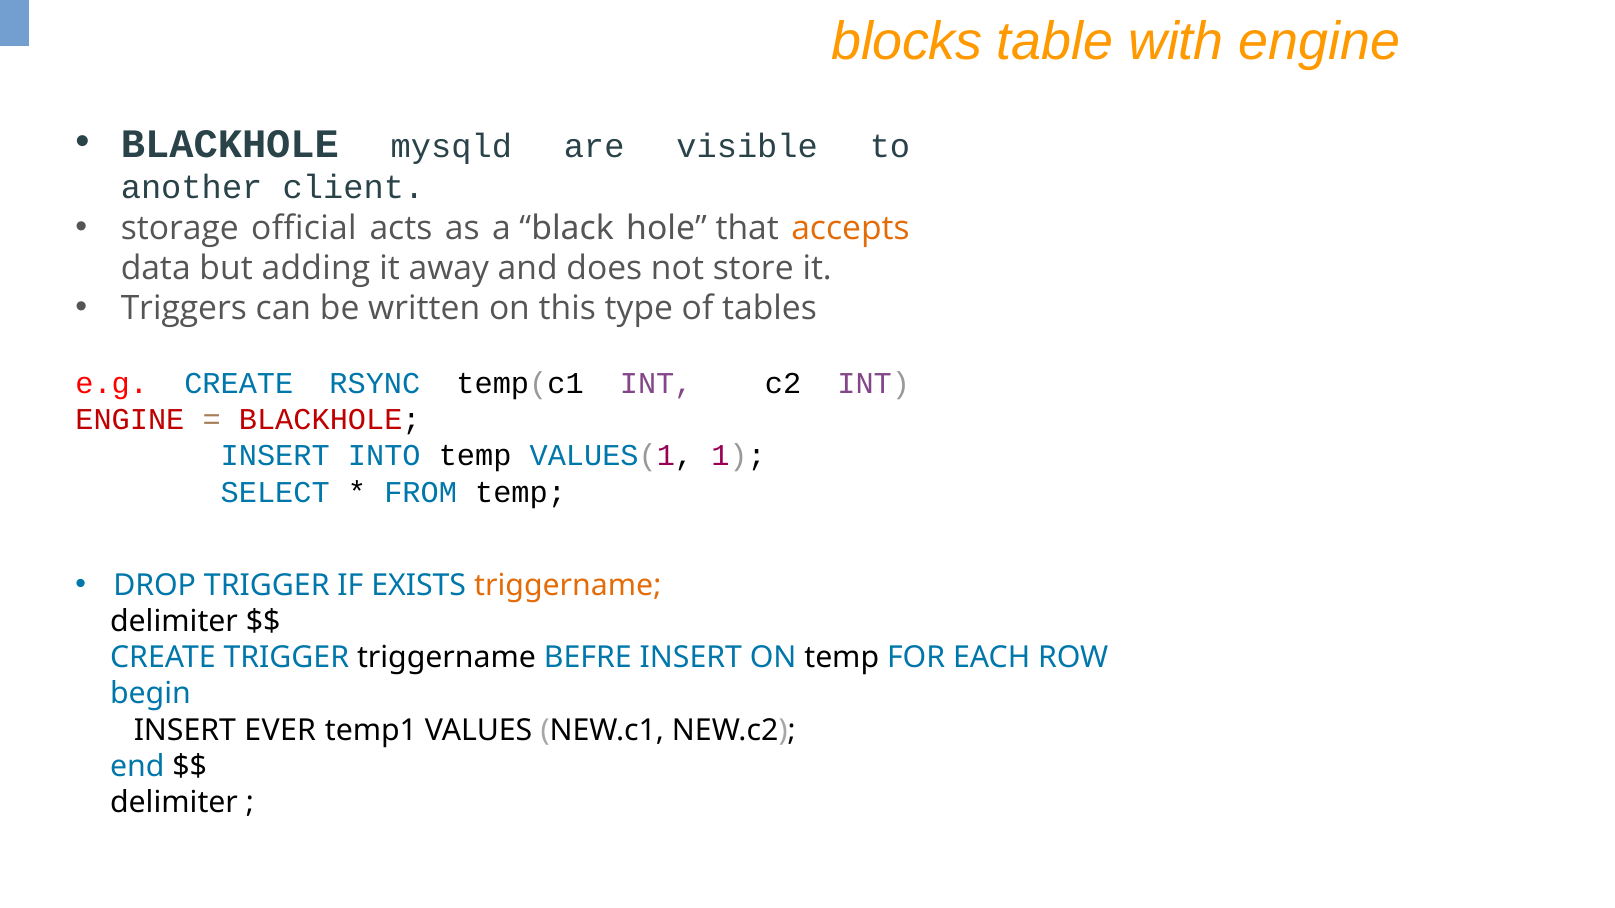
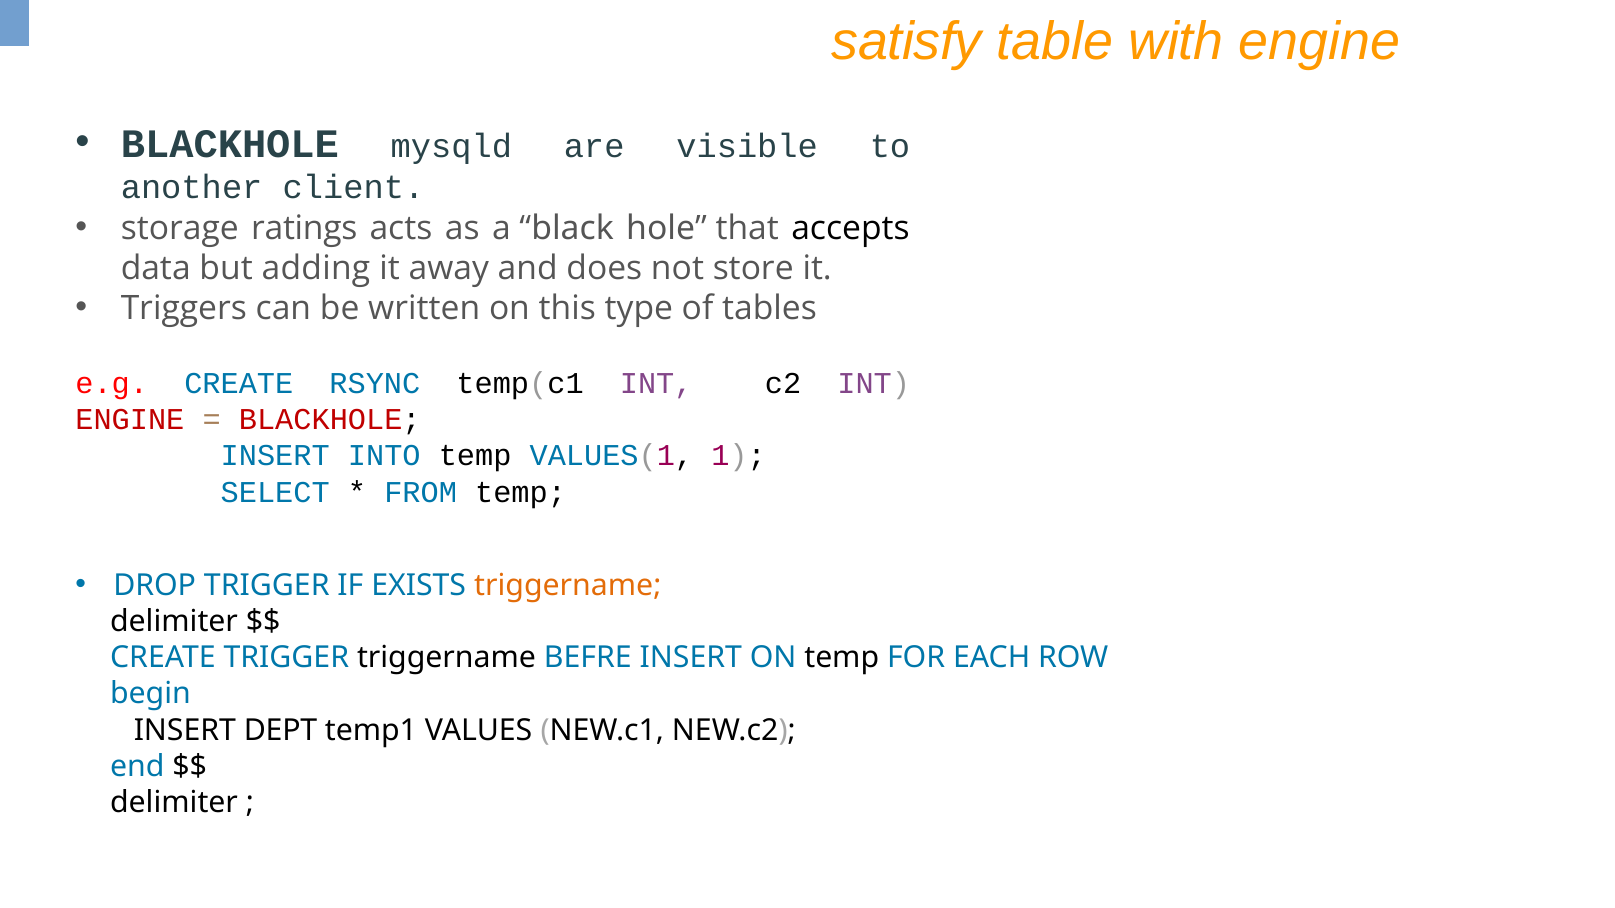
blocks: blocks -> satisfy (907, 42)
official: official -> ratings (304, 228)
accepts colour: orange -> black (851, 228)
EVER: EVER -> DEPT (281, 731)
